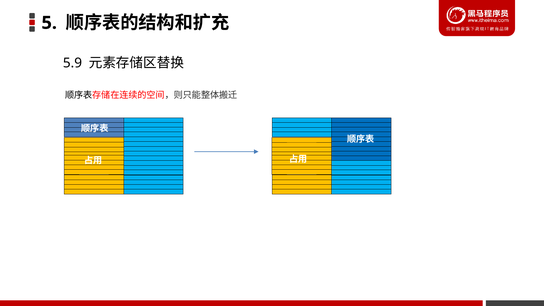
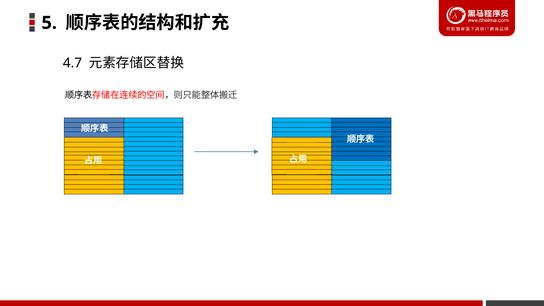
5.9: 5.9 -> 4.7 (72, 63)
